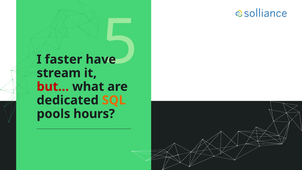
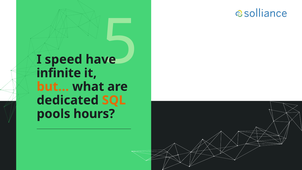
faster: faster -> speed (64, 59)
stream: stream -> infinite (59, 73)
but… colour: red -> orange (53, 87)
